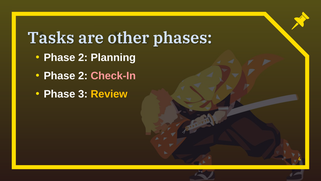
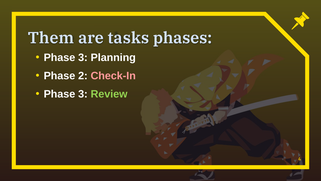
Tasks: Tasks -> Them (51, 38)
other: other -> tasks (128, 38)
2: 2 -> 3 (83, 57)
Review colour: yellow -> light green (109, 94)
